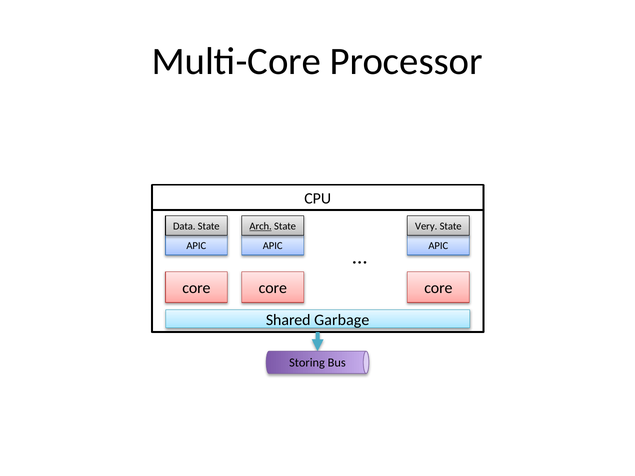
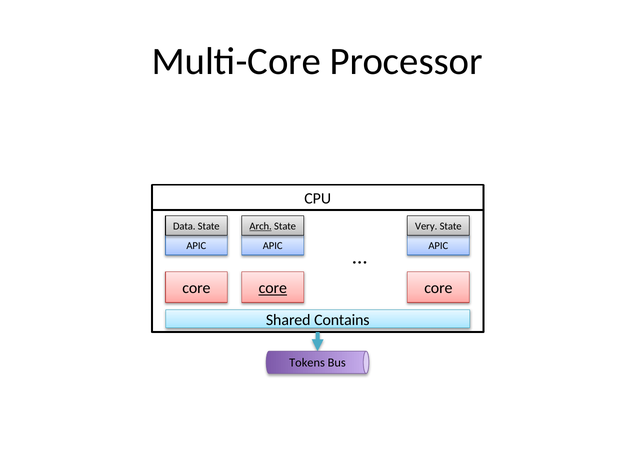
core underline: none -> present (273, 288)
Garbage: Garbage -> Contains (342, 320)
Storing: Storing -> Tokens (307, 363)
